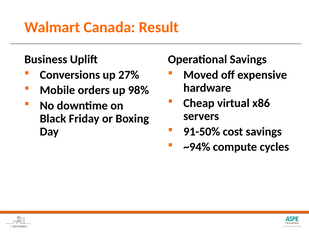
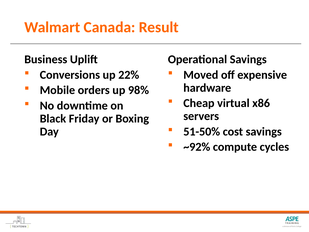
27%: 27% -> 22% (129, 75)
91-50%: 91-50% -> 51-50% (202, 131)
~94%: ~94% -> ~92% (197, 147)
